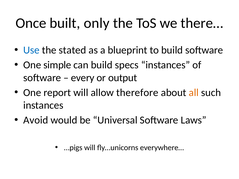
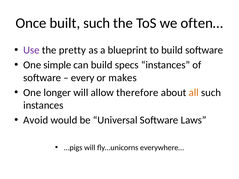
built only: only -> such (97, 23)
there…: there… -> often… (202, 23)
Use colour: blue -> purple (31, 50)
stated: stated -> pretty (72, 50)
output: output -> makes (123, 78)
report: report -> longer (57, 93)
